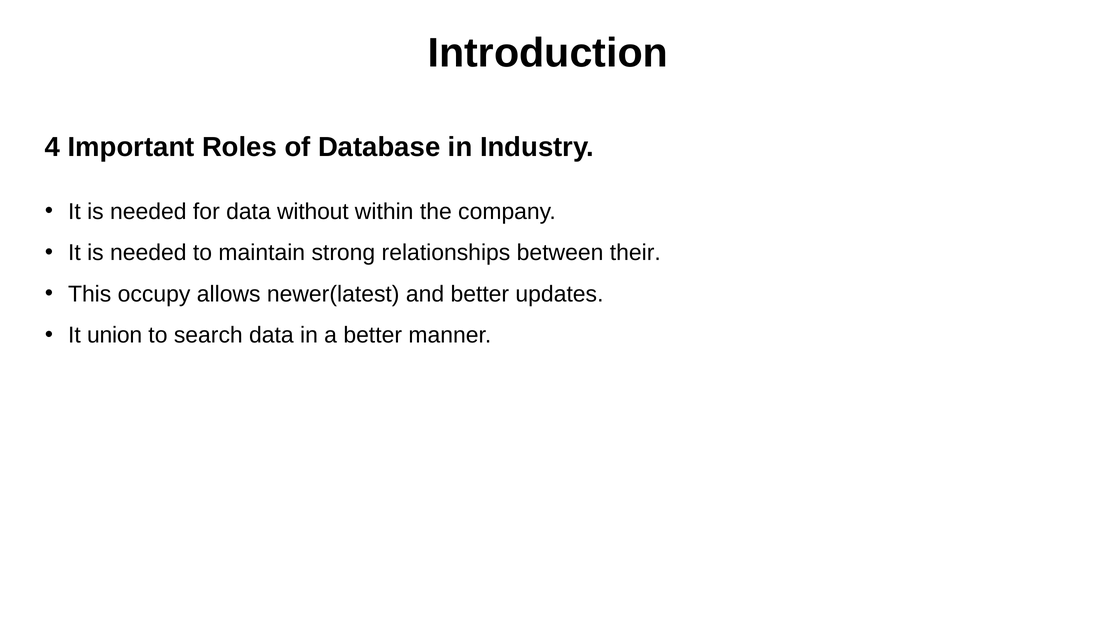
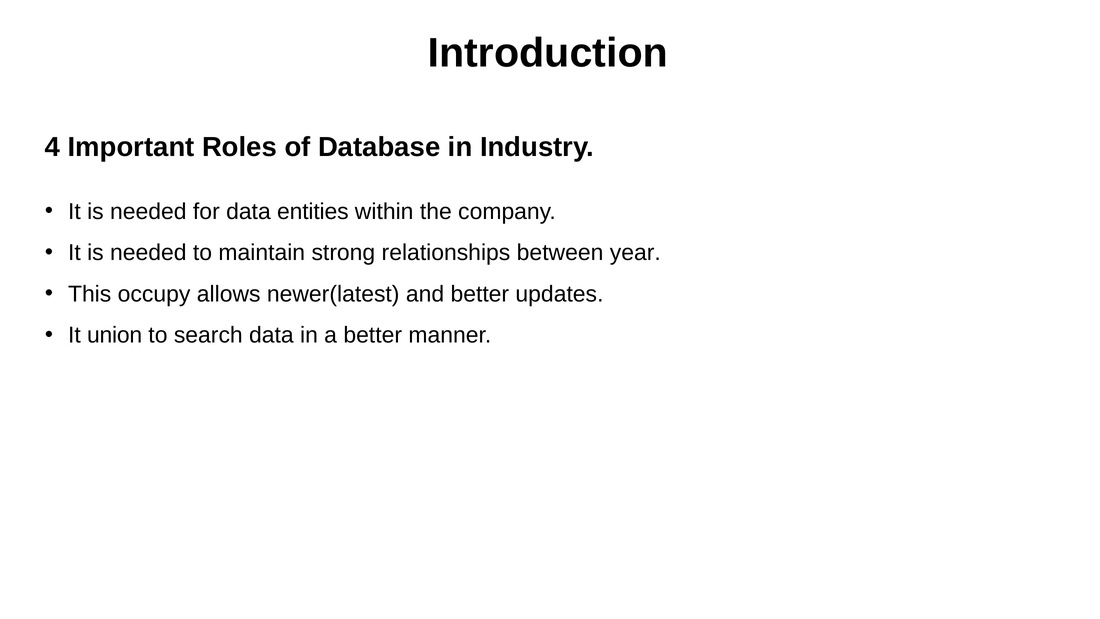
without: without -> entities (313, 212)
their: their -> year (635, 253)
